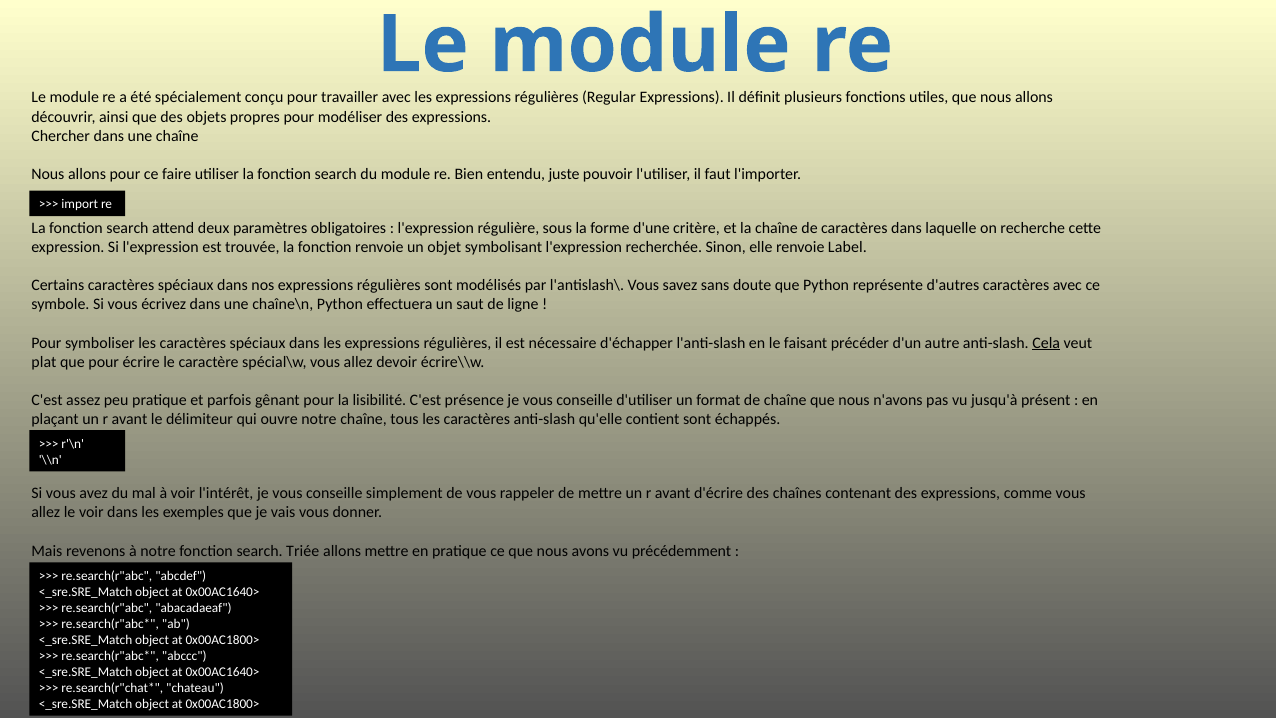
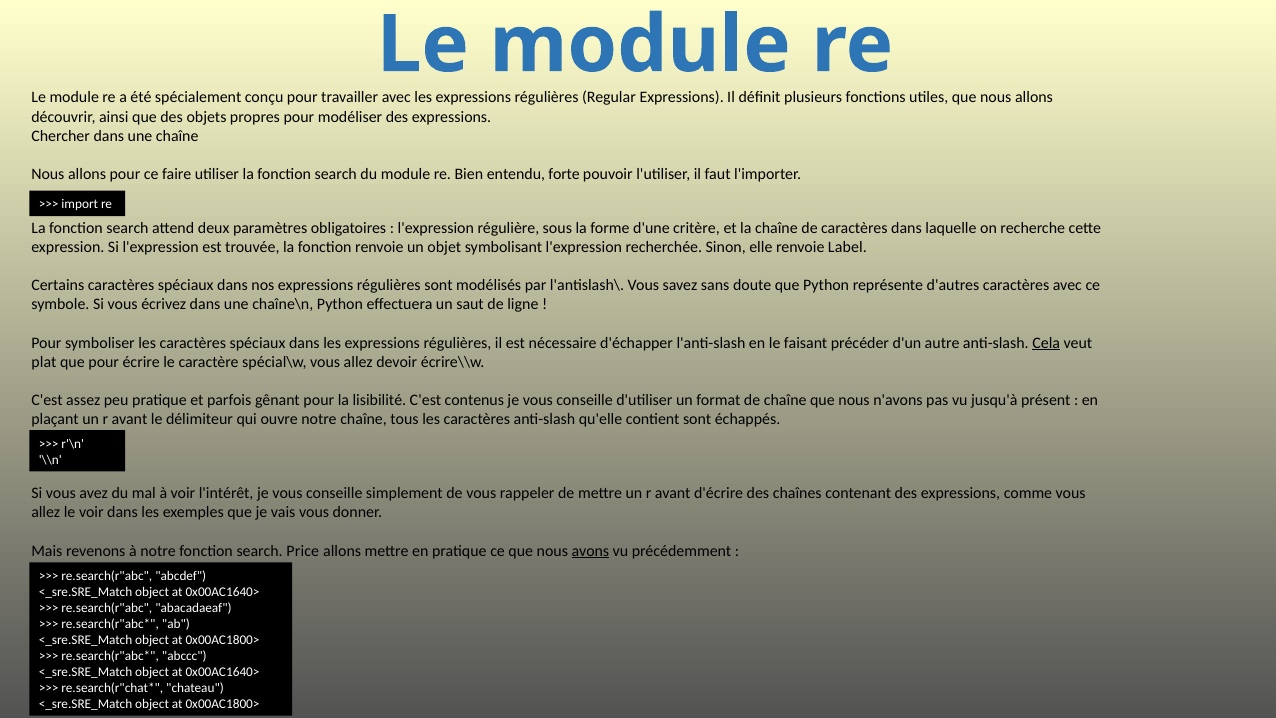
juste: juste -> forte (564, 174)
présence: présence -> contenus (474, 400)
Triée: Triée -> Price (303, 551)
avons underline: none -> present (590, 551)
